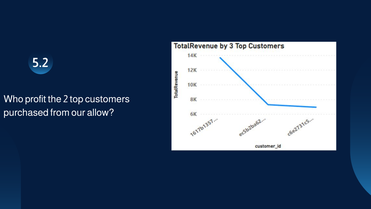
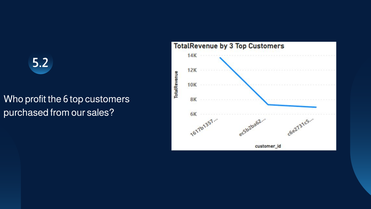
2: 2 -> 6 (66, 99)
allow: allow -> sales (101, 112)
